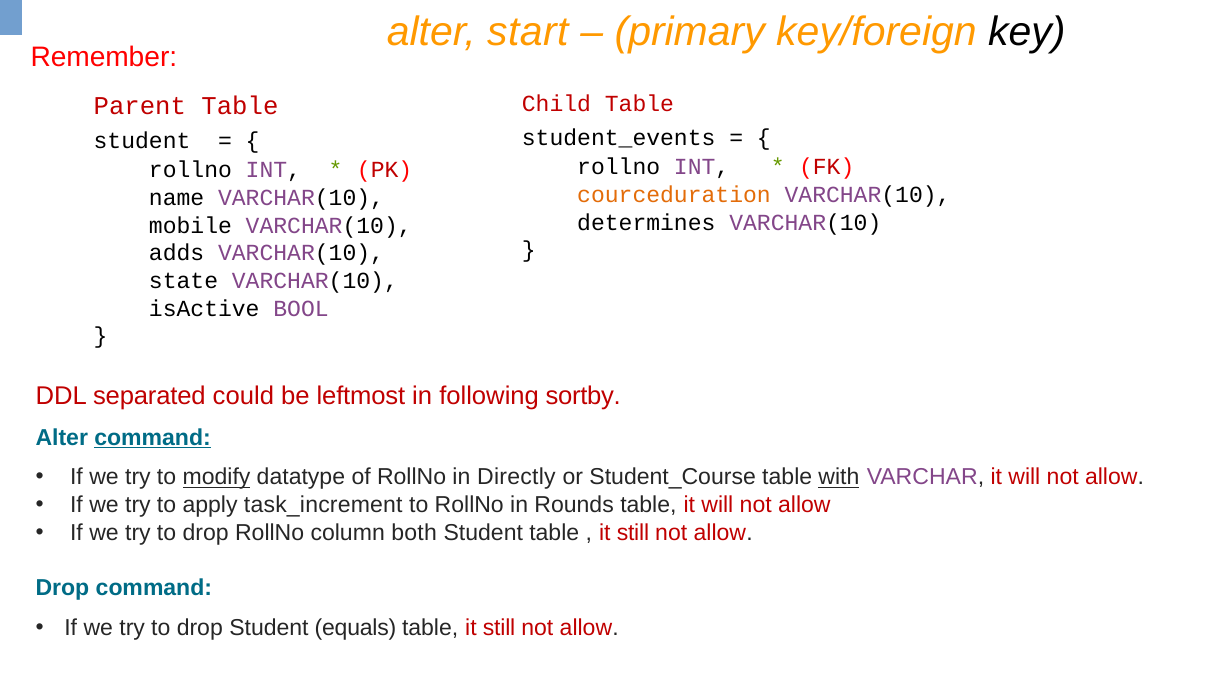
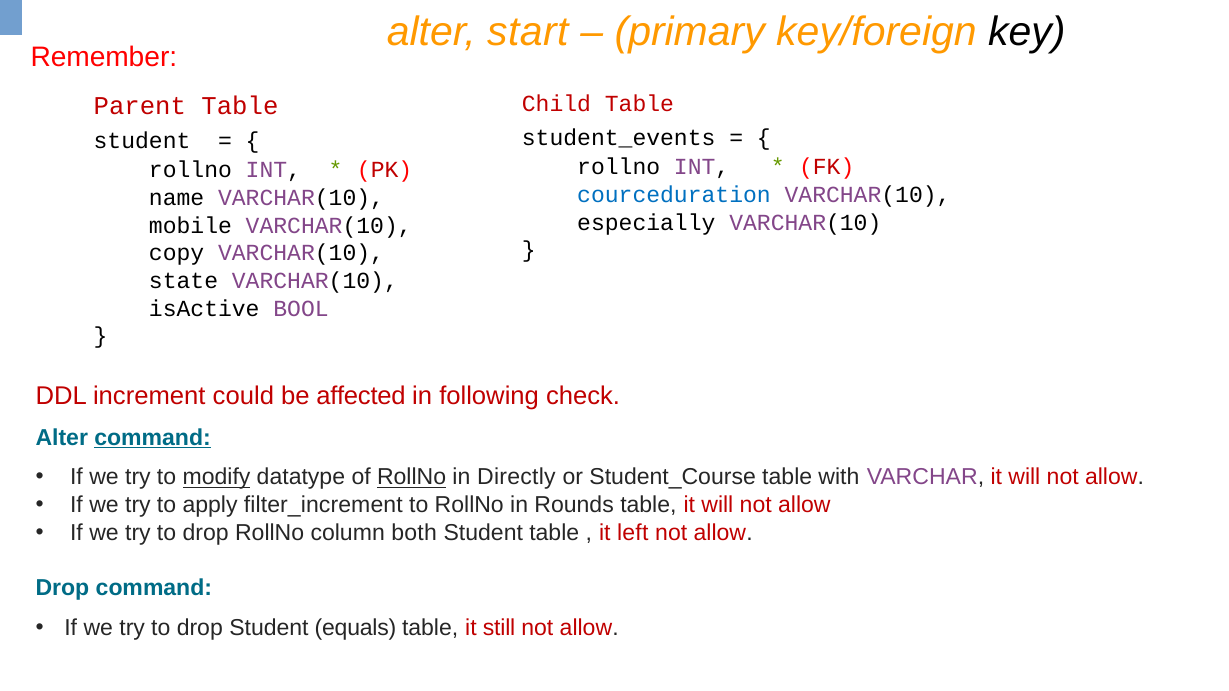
courceduration colour: orange -> blue (674, 195)
determines: determines -> especially (646, 223)
adds: adds -> copy (177, 253)
separated: separated -> increment (149, 396)
leftmost: leftmost -> affected (361, 396)
sortby: sortby -> check (583, 396)
RollNo underline: none -> present (412, 478)
with underline: present -> none (839, 478)
task_increment: task_increment -> filter_increment (323, 505)
still: still -> left (633, 533)
